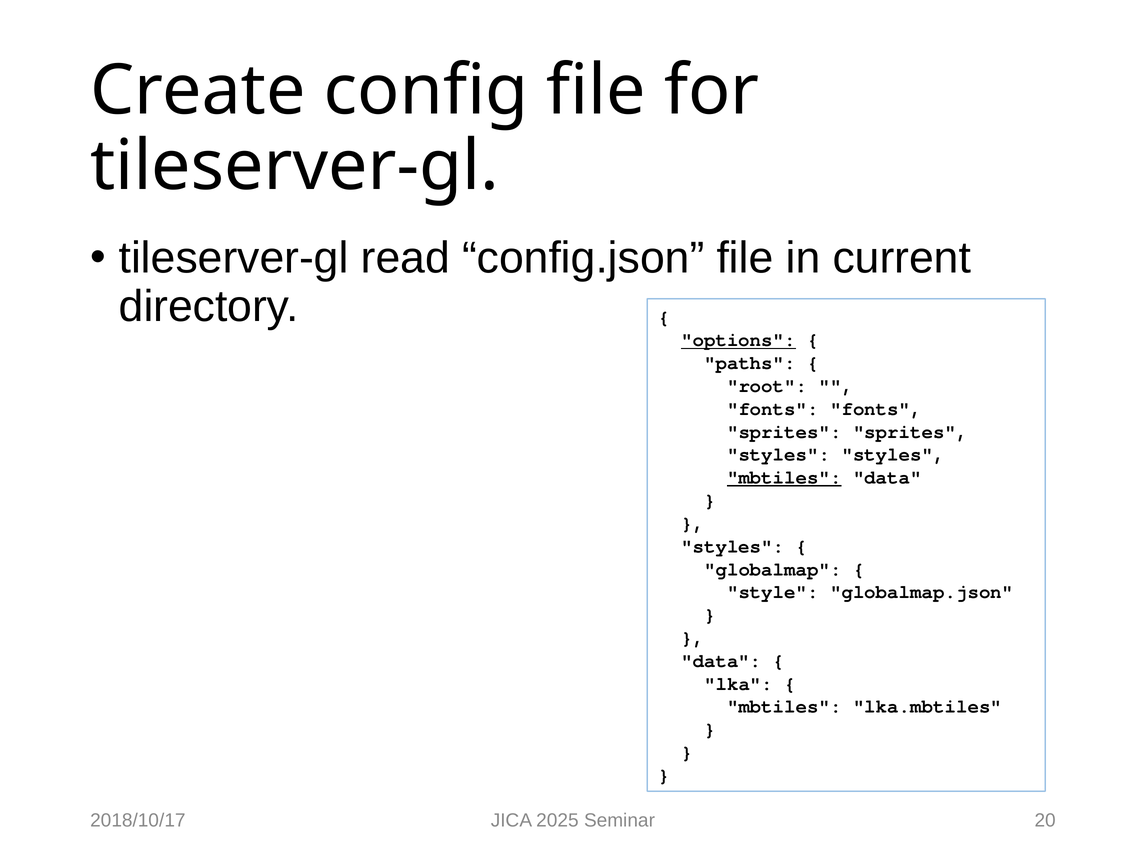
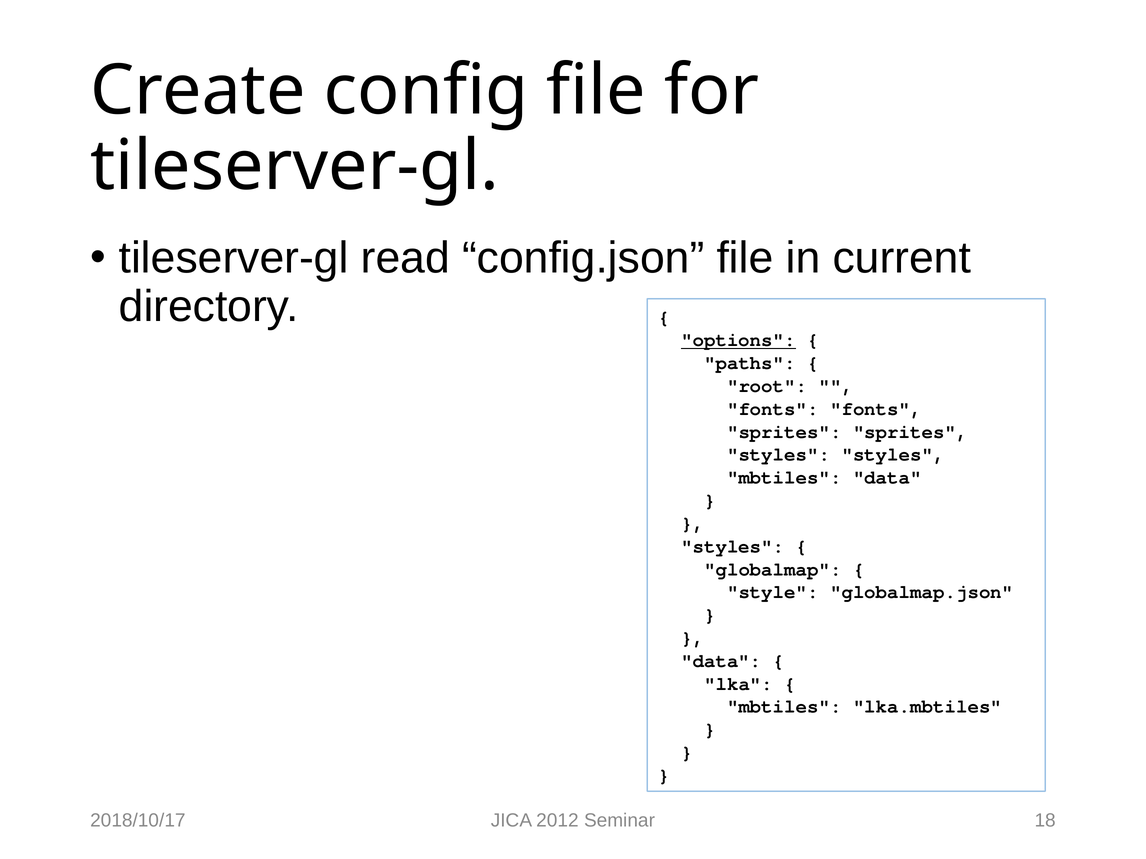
mbtiles underline: present -> none (784, 478)
2025: 2025 -> 2012 (557, 821)
20: 20 -> 18 (1045, 821)
